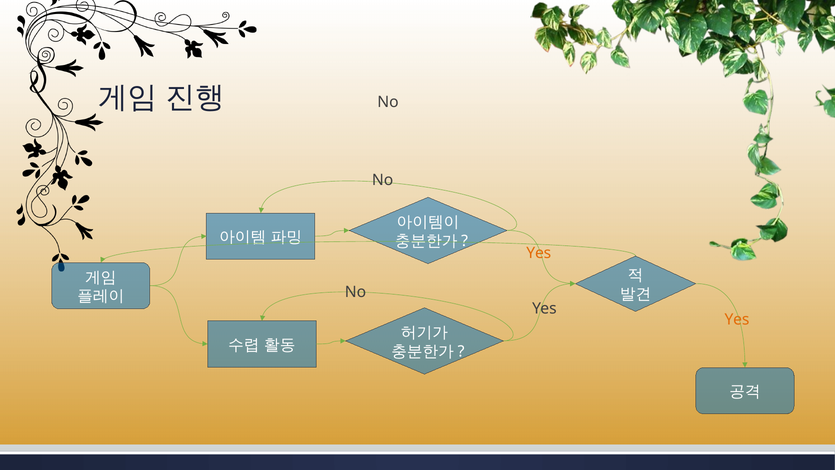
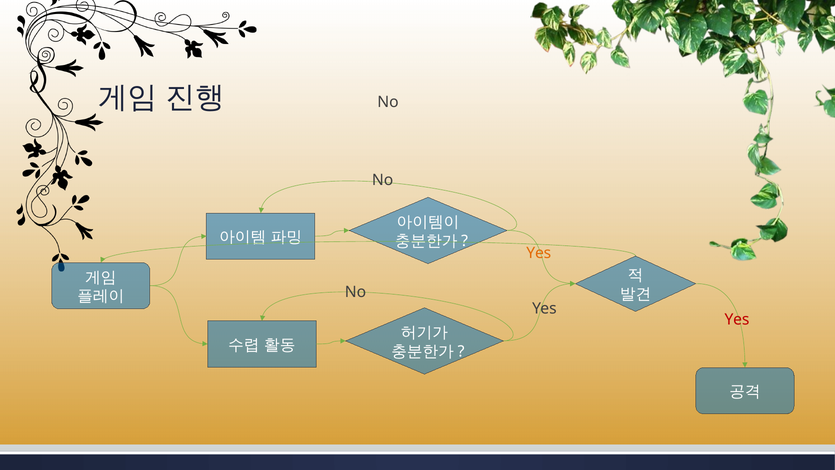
Yes colour: orange -> red (737, 319)
